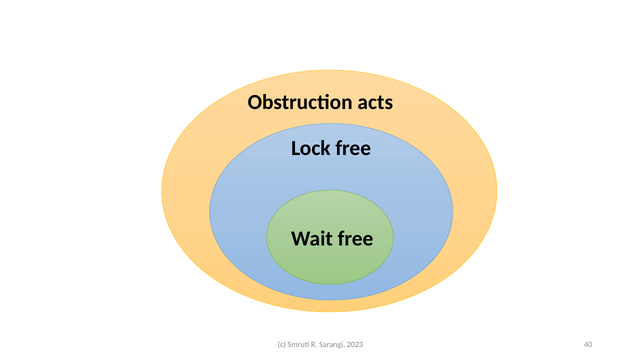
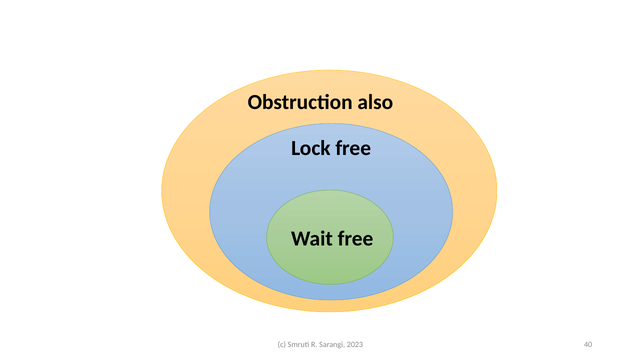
acts: acts -> also (375, 102)
